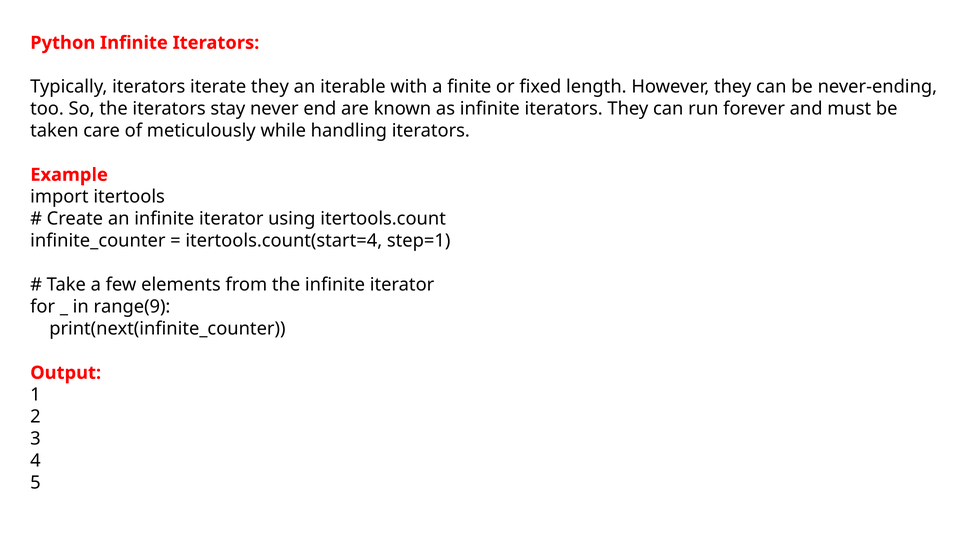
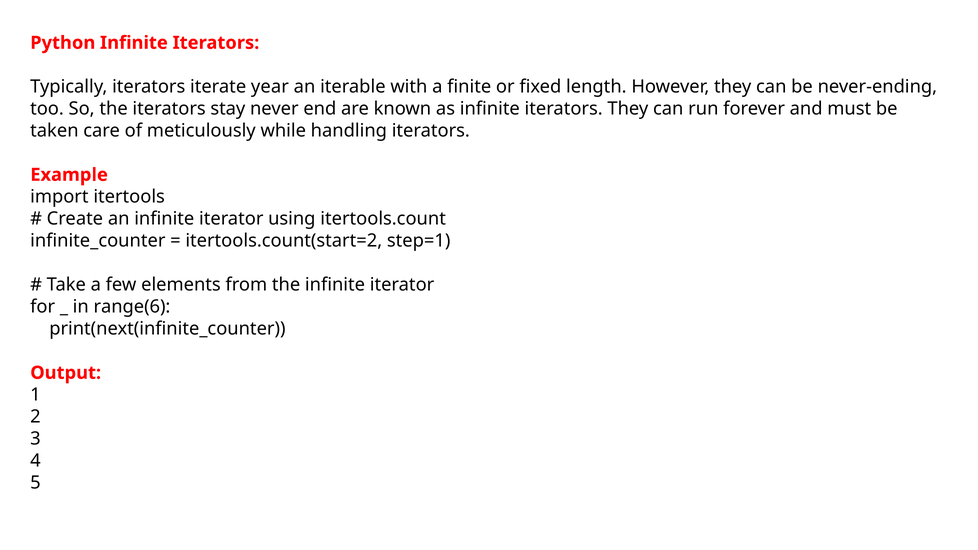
iterate they: they -> year (270, 87)
itertools.count(start=4: itertools.count(start=4 -> itertools.count(start=2 (284, 241)
range(9: range(9 -> range(6 (132, 307)
